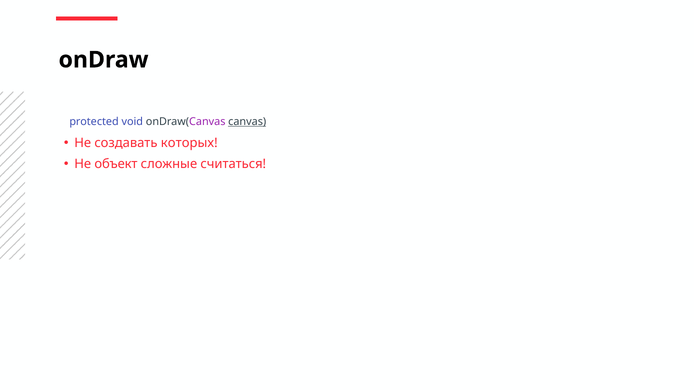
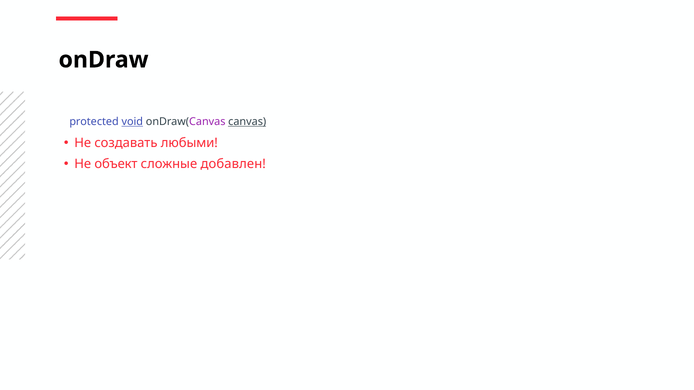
void underline: none -> present (132, 122)
которых: которых -> любыми (189, 143)
считаться: считаться -> добавлен (233, 164)
